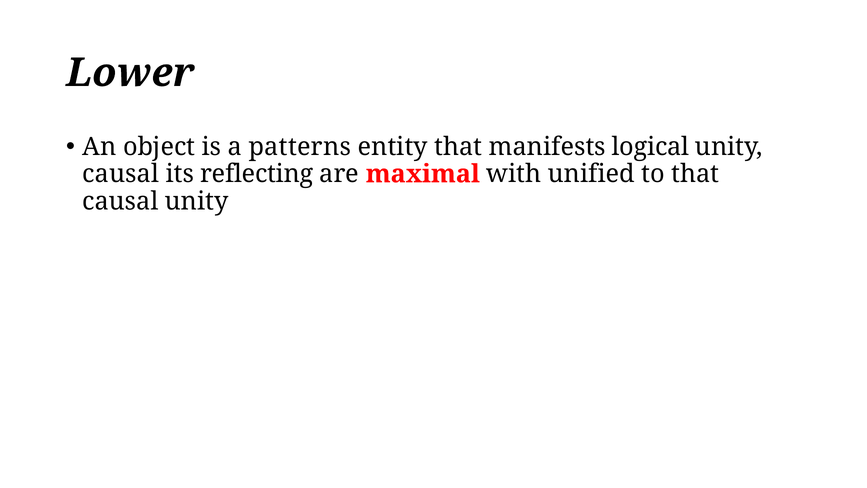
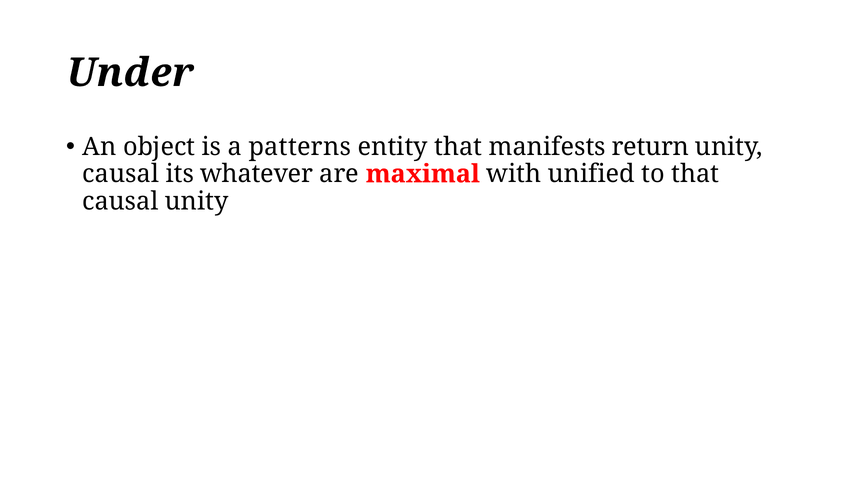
Lower: Lower -> Under (130, 73)
logical: logical -> return (650, 147)
reflecting: reflecting -> whatever (257, 174)
